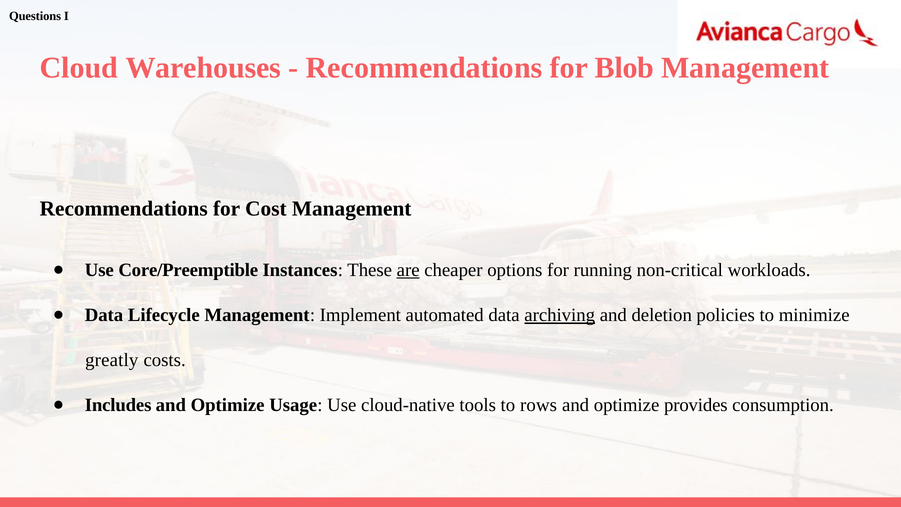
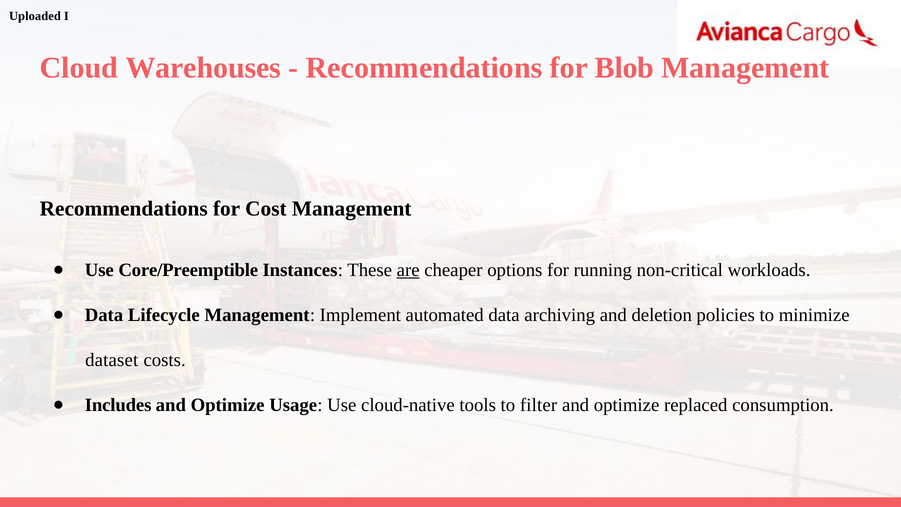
Questions: Questions -> Uploaded (35, 16)
archiving underline: present -> none (560, 315)
greatly: greatly -> dataset (112, 360)
rows: rows -> filter (539, 405)
provides: provides -> replaced (696, 405)
